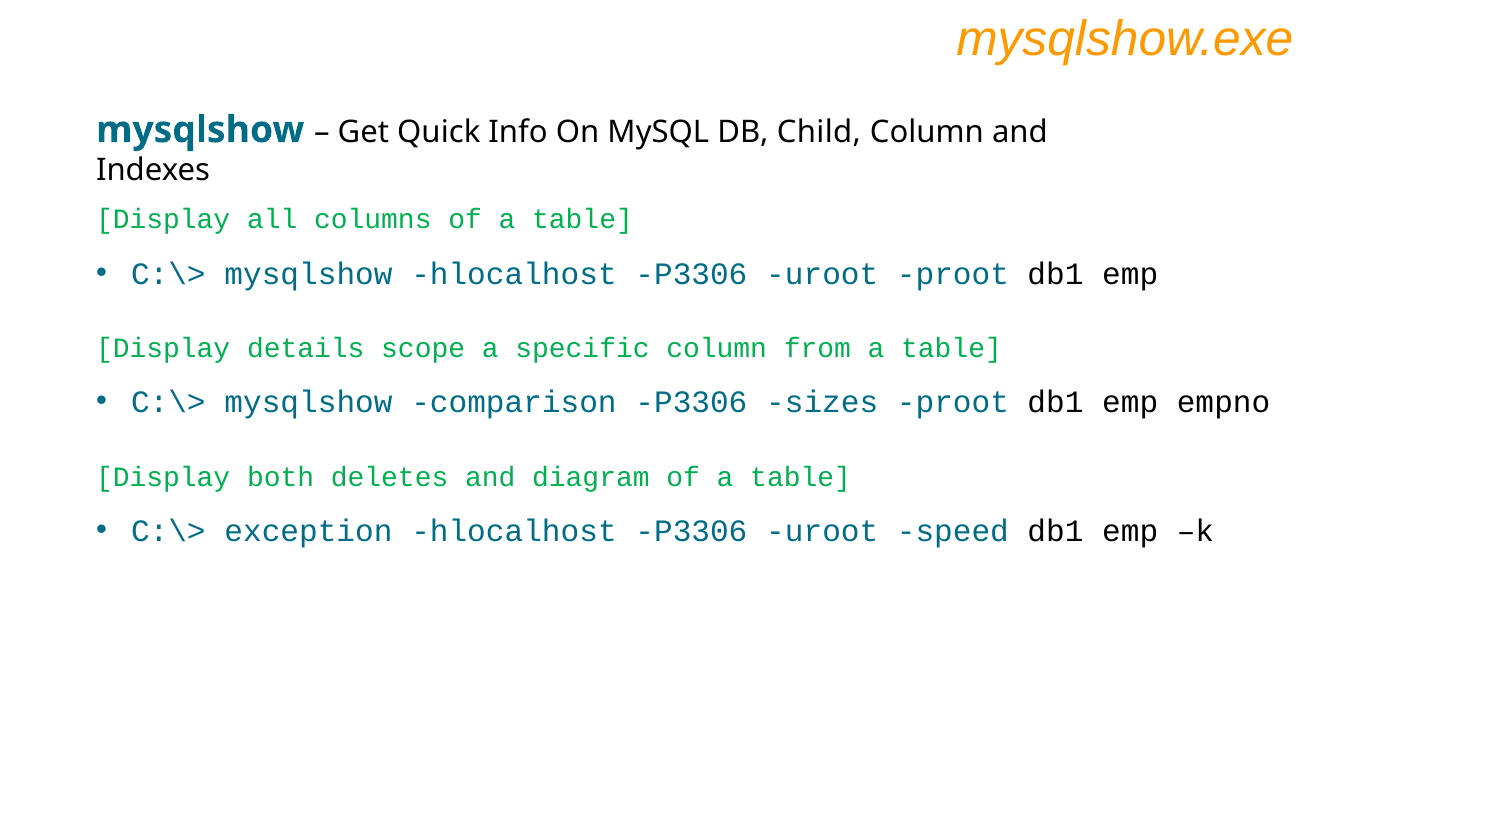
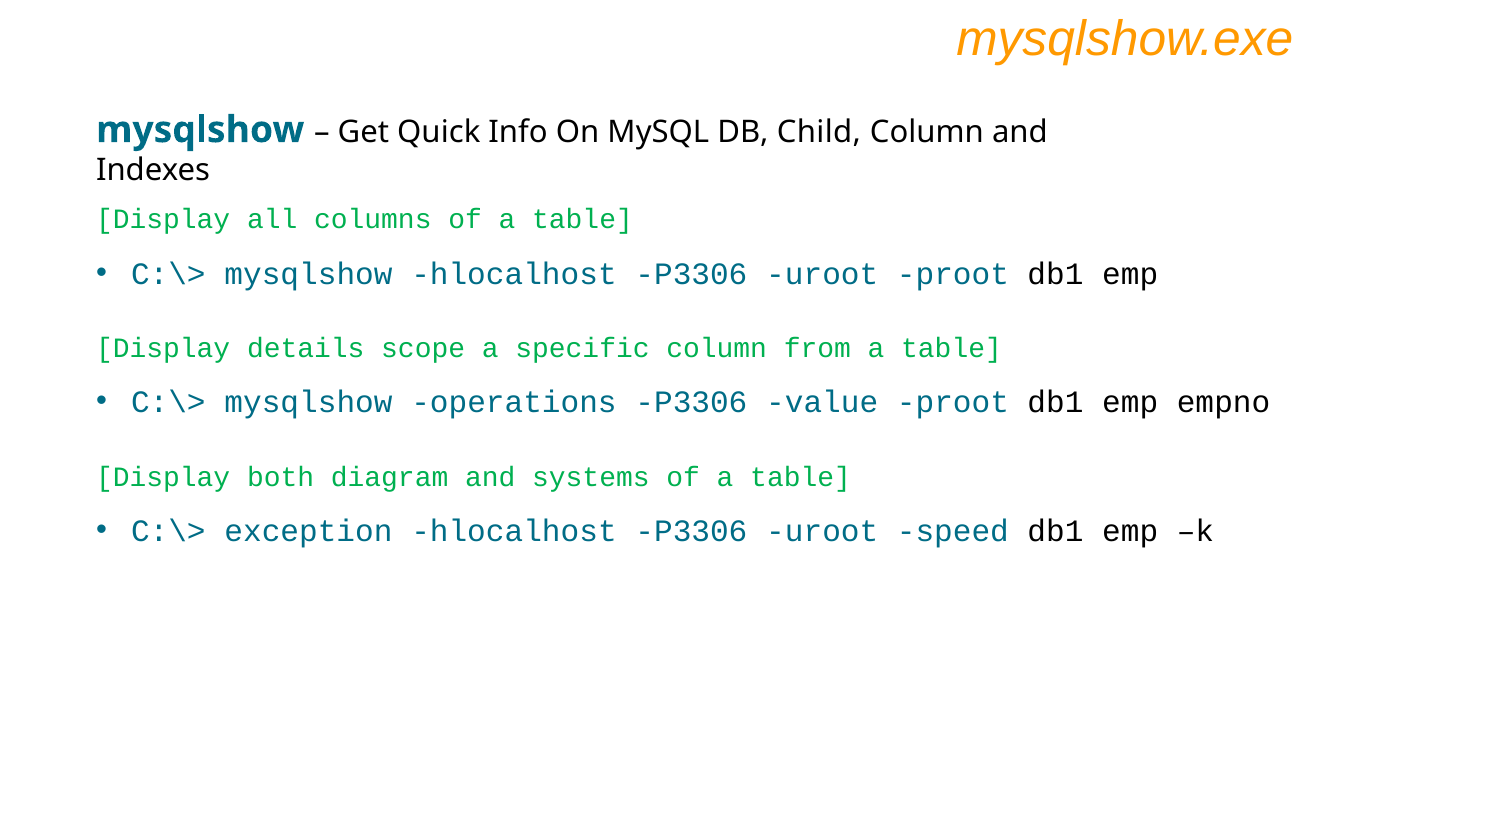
comparison: comparison -> operations (514, 402)
sizes: sizes -> value (822, 402)
deletes: deletes -> diagram (390, 477)
diagram: diagram -> systems (591, 477)
